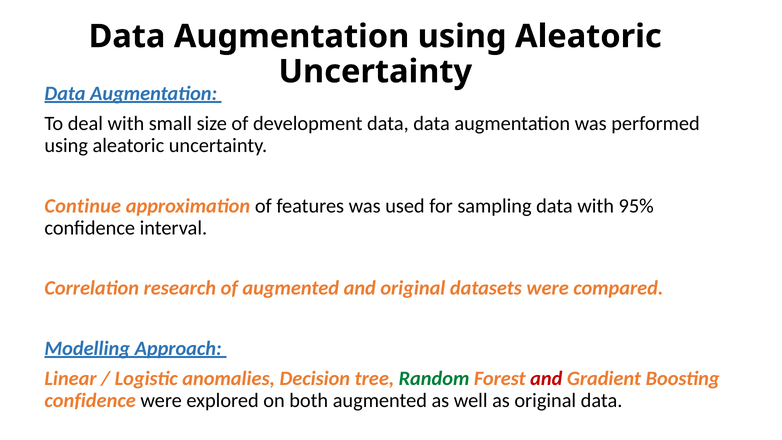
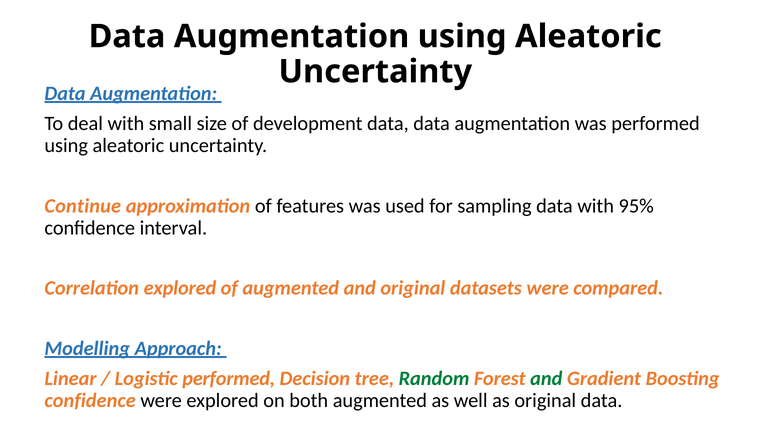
Correlation research: research -> explored (180, 288)
Logistic anomalies: anomalies -> performed (229, 378)
and colour: red -> green (546, 378)
